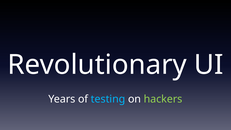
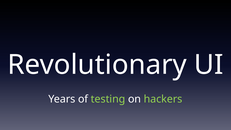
testing colour: light blue -> light green (108, 99)
